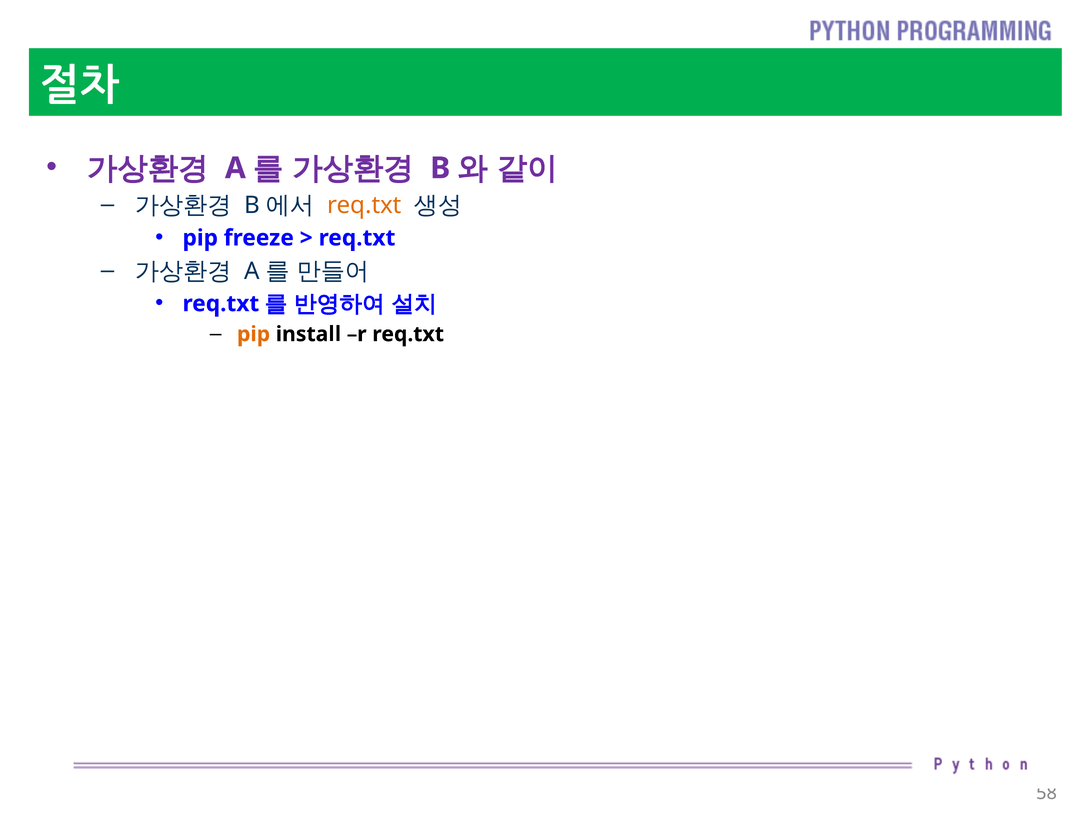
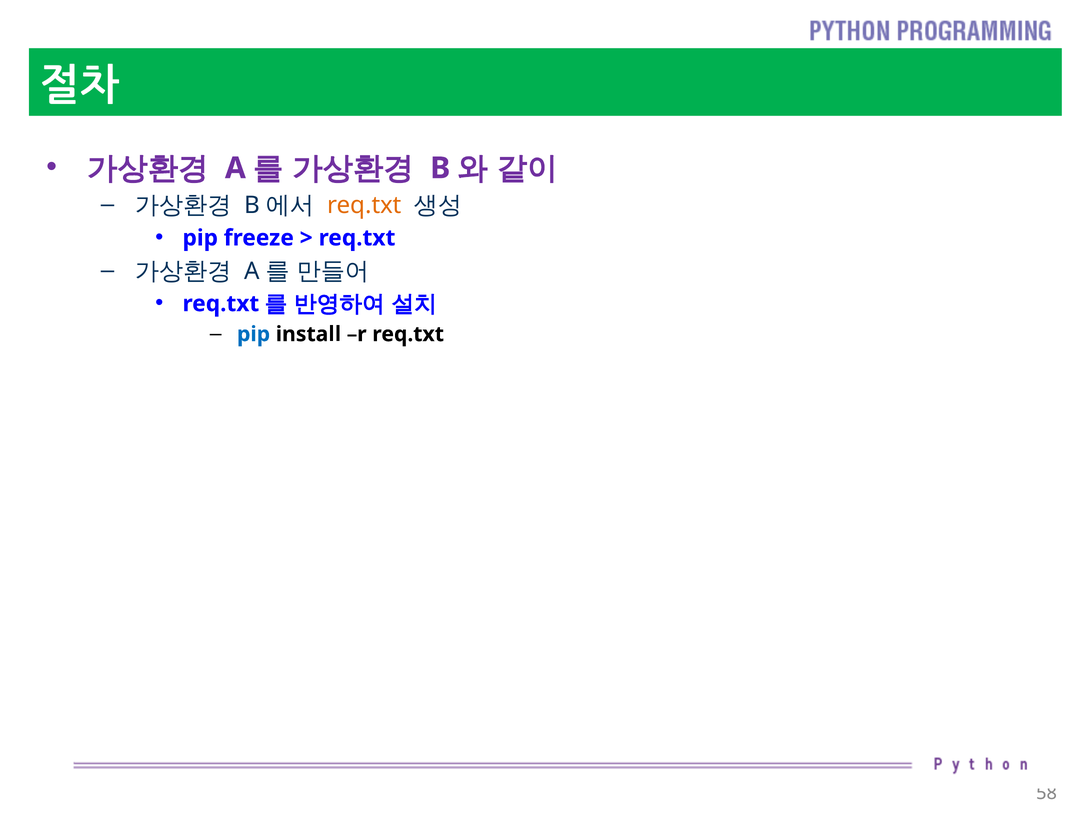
pip colour: orange -> blue (254, 334)
